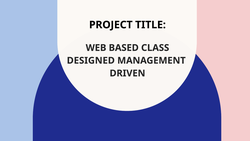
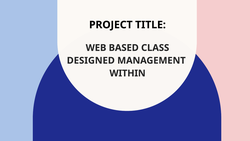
DRIVEN: DRIVEN -> WITHIN (128, 73)
